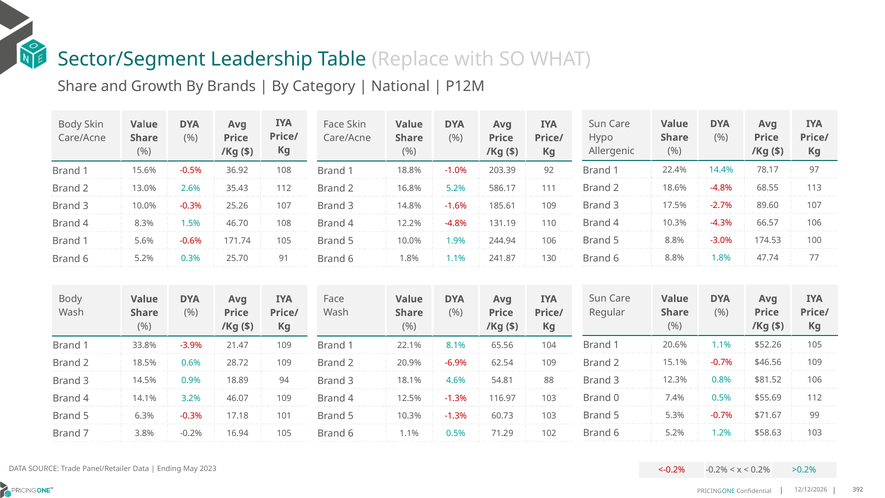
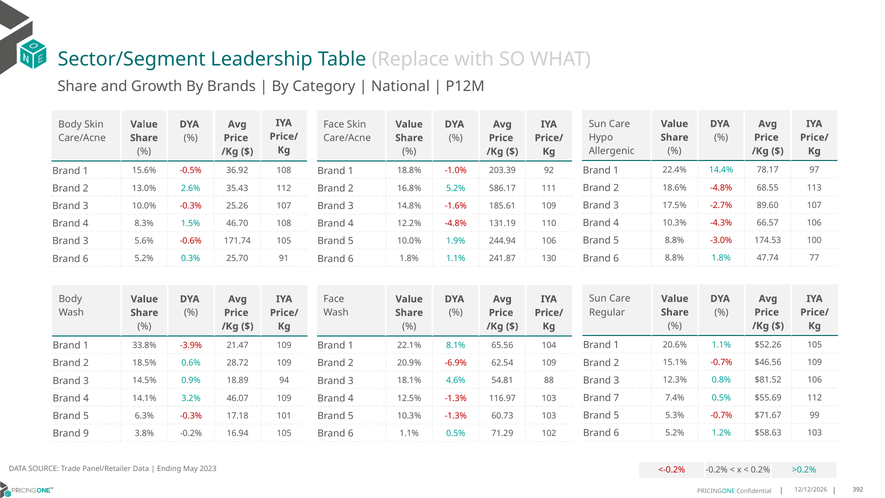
1: 1 -> 3 (86, 241)
0: 0 -> 7 (616, 398)
7: 7 -> 9 (86, 433)
